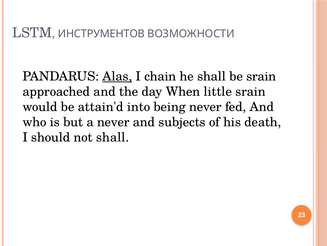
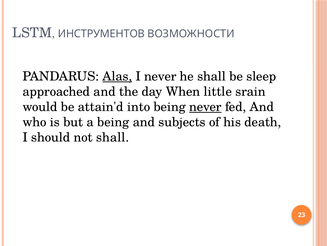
I chain: chain -> never (160, 76)
be srain: srain -> sleep (261, 76)
never underline: none -> present (205, 107)
a never: never -> being (113, 122)
